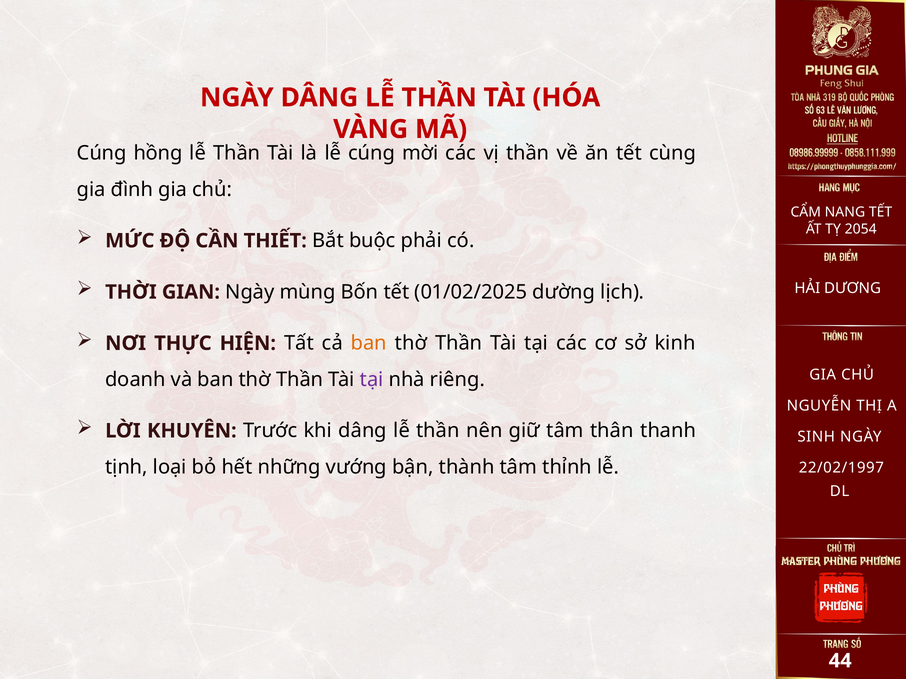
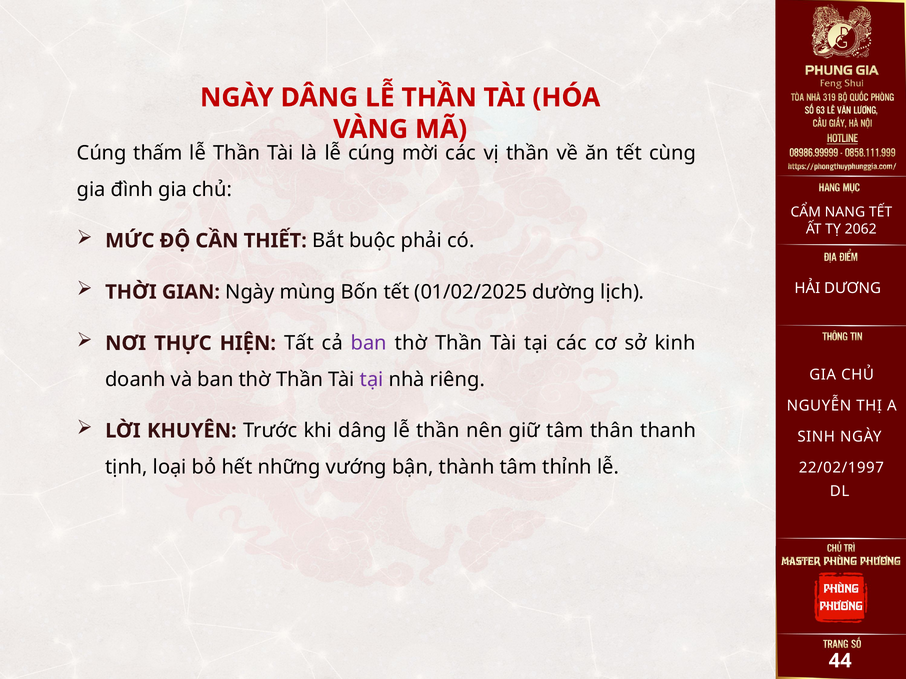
hồng: hồng -> thấm (158, 153)
2054: 2054 -> 2062 (861, 229)
ban colour: orange -> purple (369, 344)
